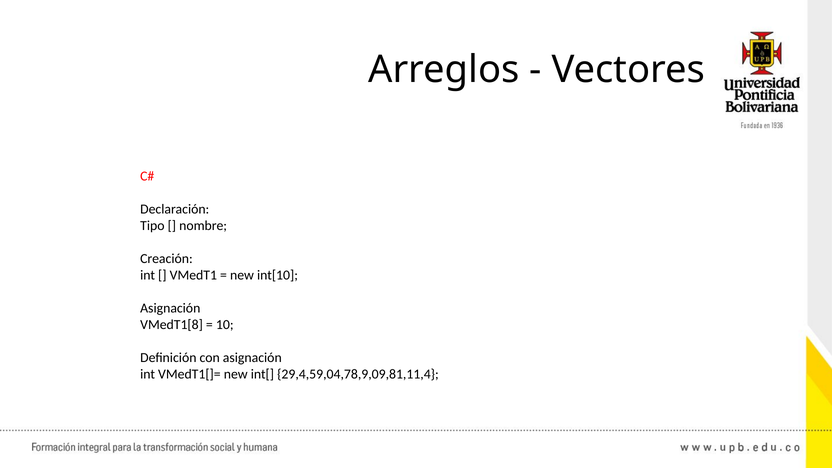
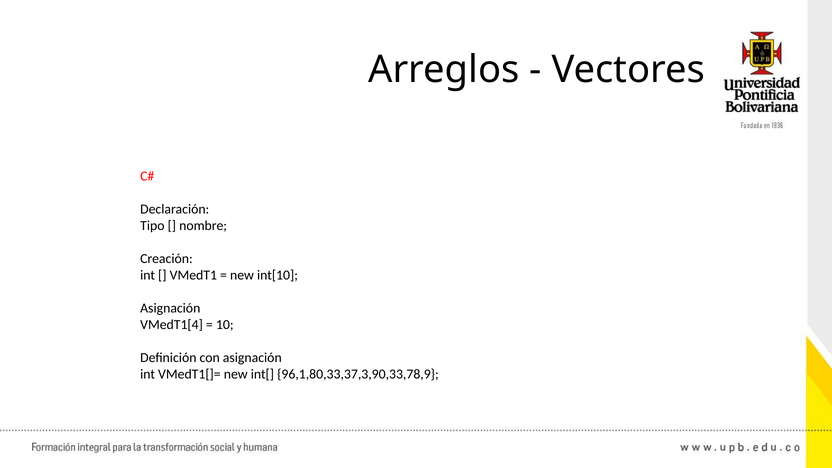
VMedT1[8: VMedT1[8 -> VMedT1[4 (172, 325)
29,4,59,04,78,9,09,81,11,4: 29,4,59,04,78,9,09,81,11,4 -> 96,1,80,33,37,3,90,33,78,9 (358, 374)
